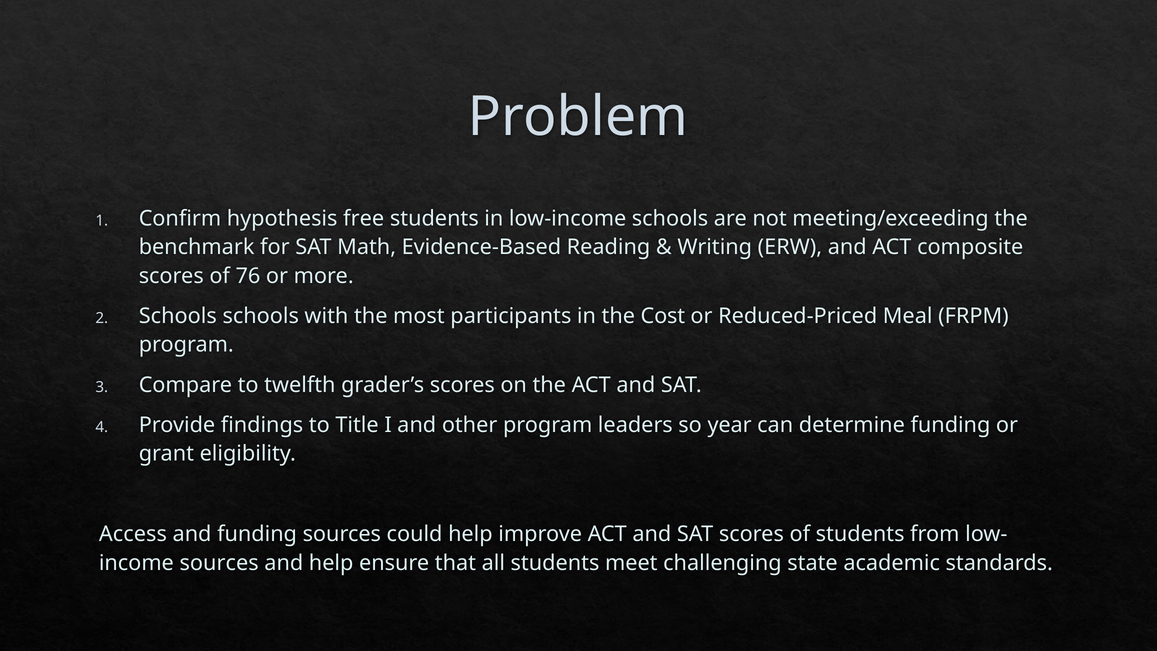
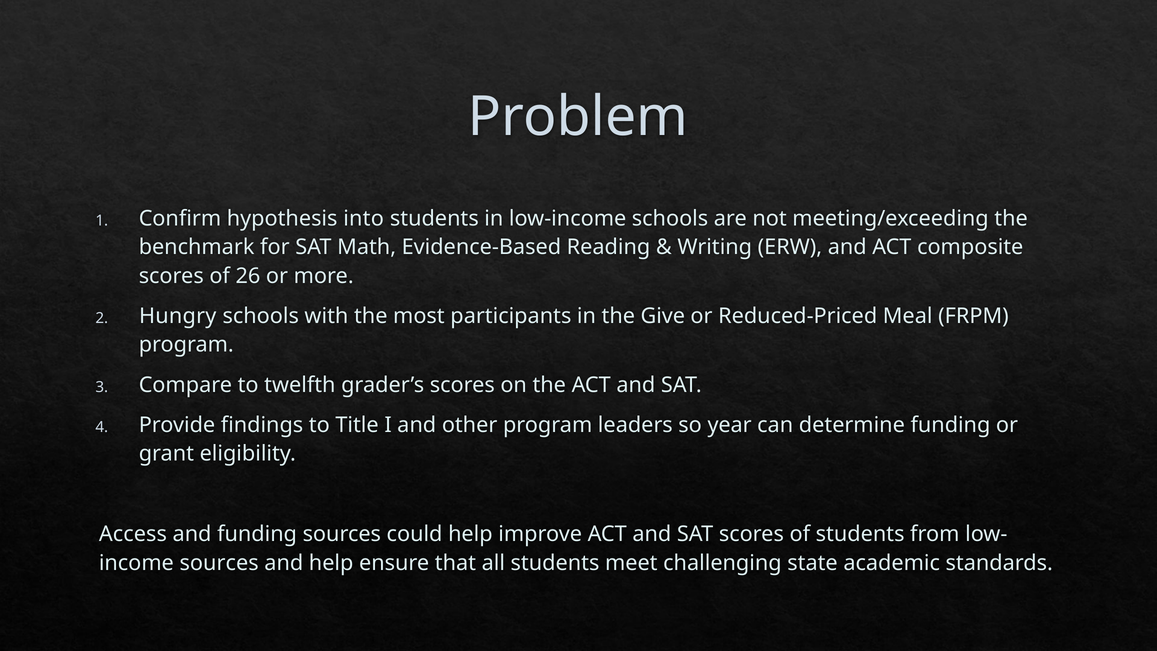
free: free -> into (364, 219)
76: 76 -> 26 (248, 276)
Schools: Schools -> Hungry (178, 316)
Cost: Cost -> Give (663, 316)
